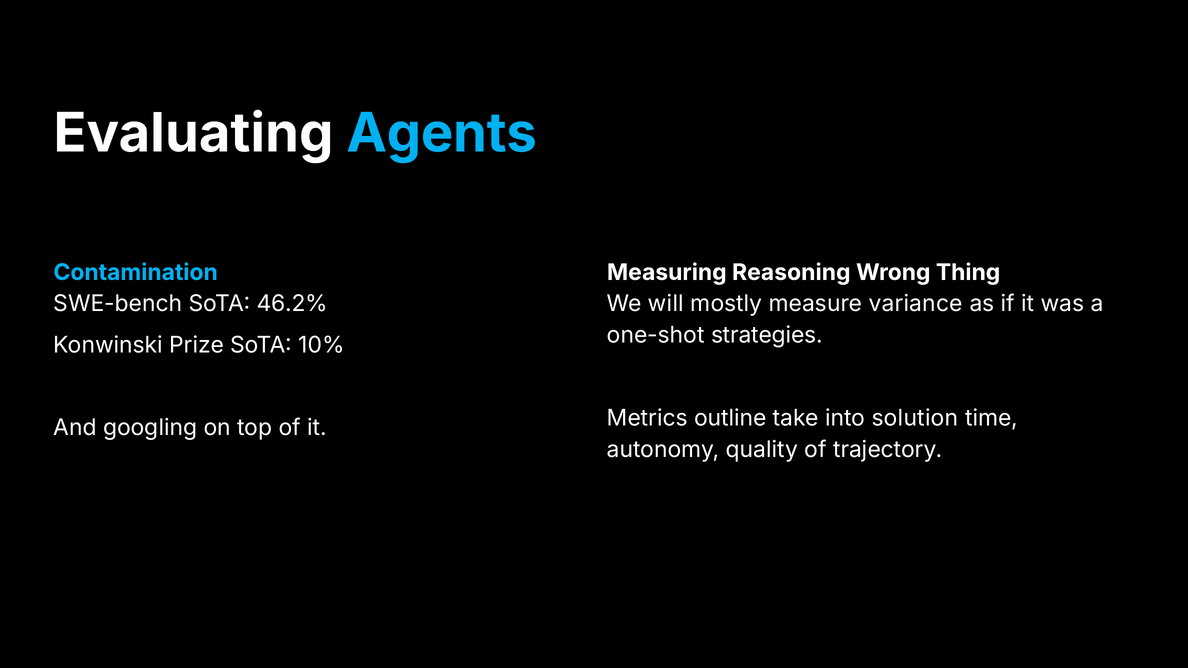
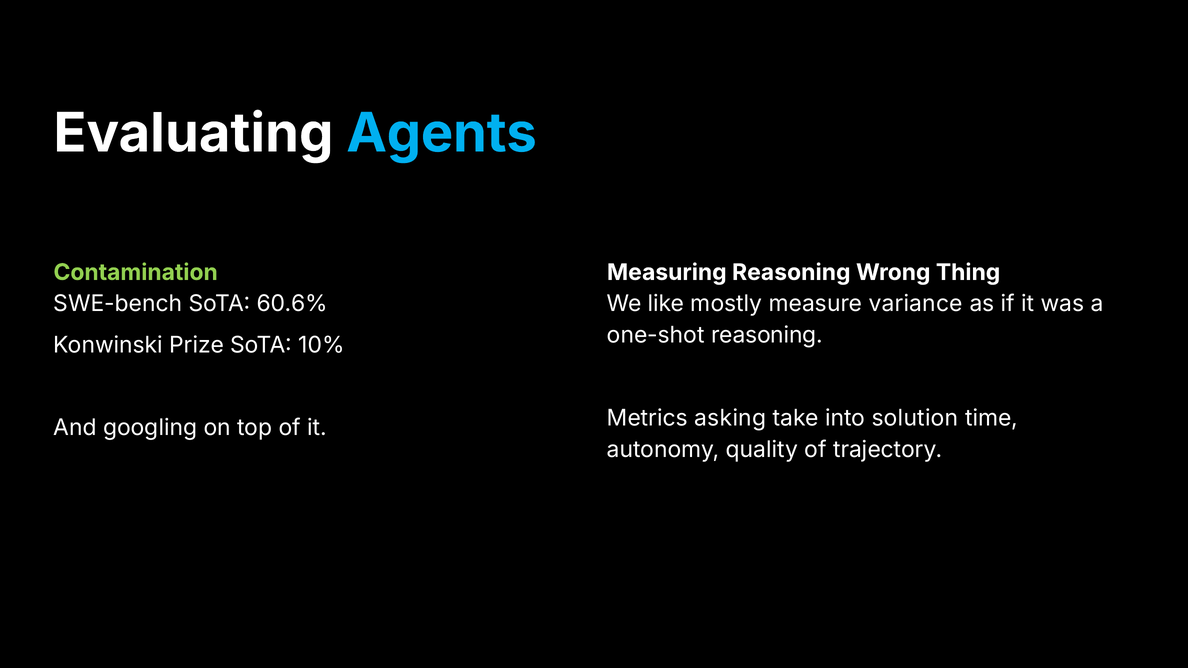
Contamination colour: light blue -> light green (136, 272)
46.2%: 46.2% -> 60.6% (292, 304)
will: will -> like (666, 304)
one-shot strategies: strategies -> reasoning (767, 335)
outline: outline -> asking (730, 418)
